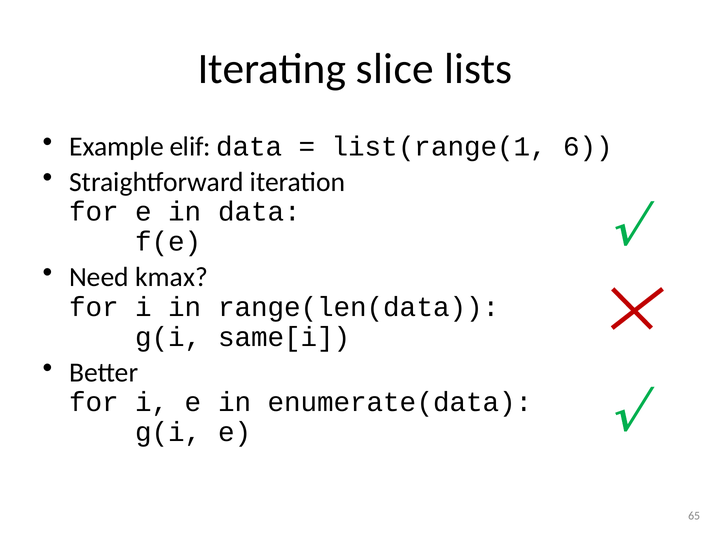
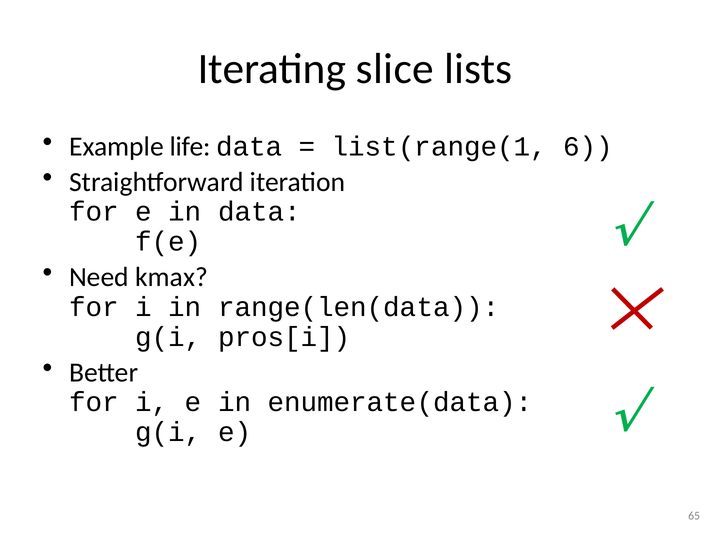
elif: elif -> life (190, 146)
same[i: same[i -> pros[i (284, 337)
